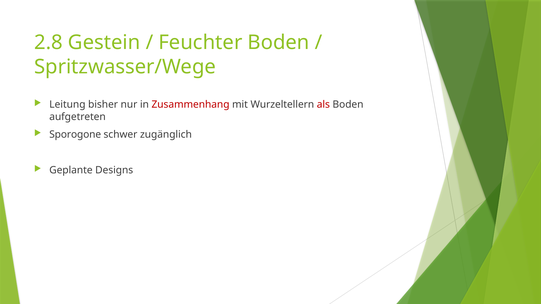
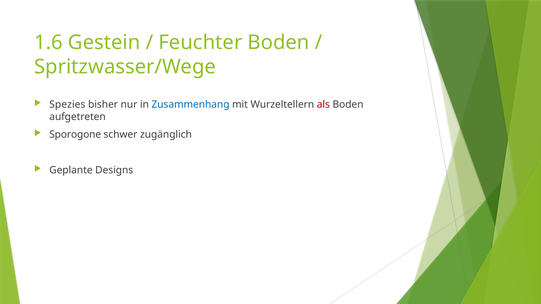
2.8: 2.8 -> 1.6 (48, 43)
Leitung: Leitung -> Spezies (67, 105)
Zusammenhang colour: red -> blue (191, 105)
